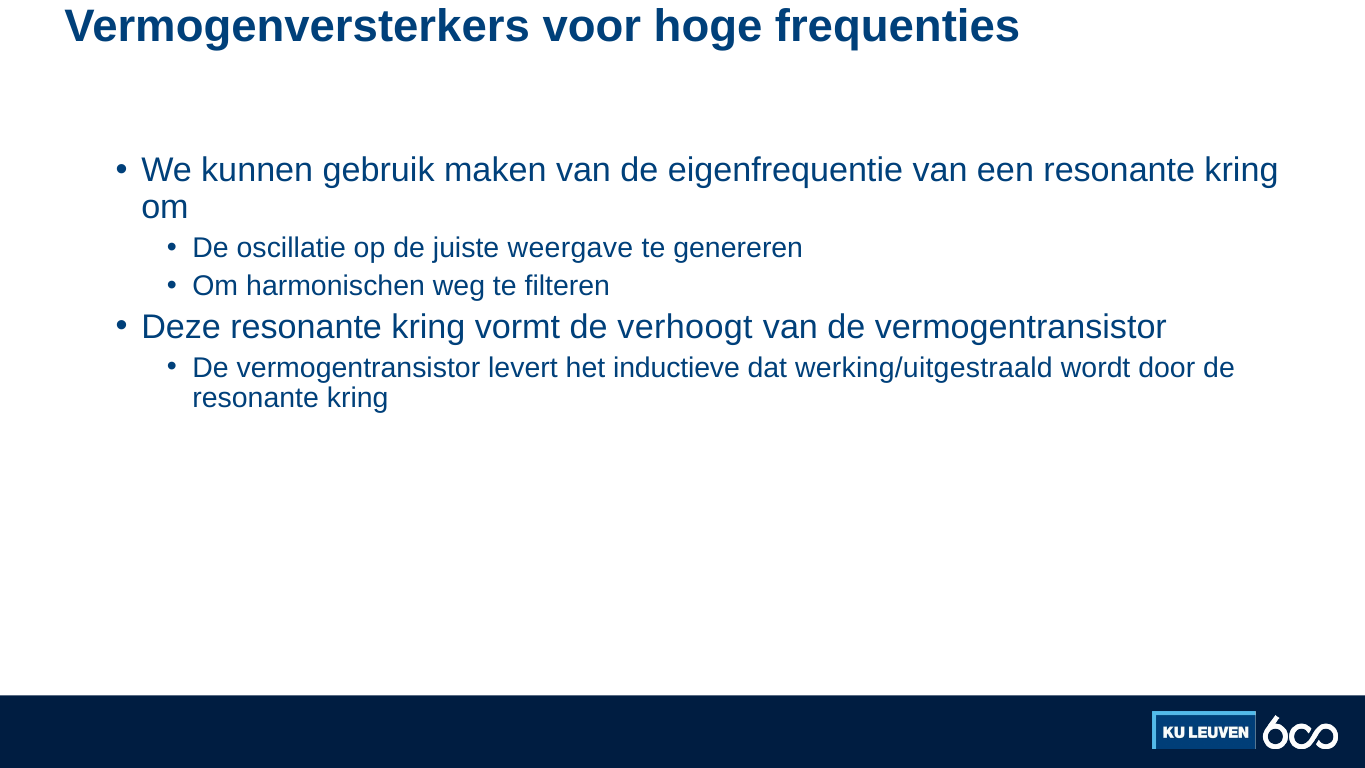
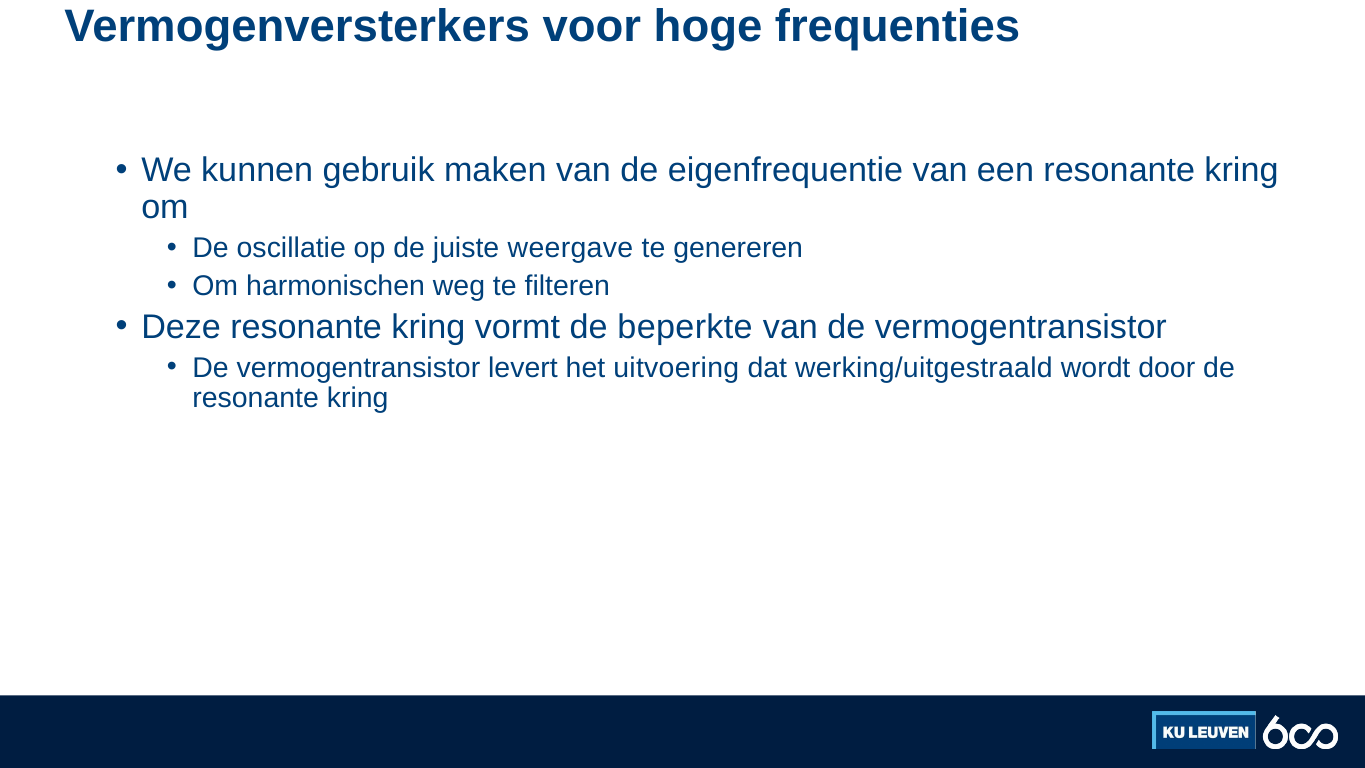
verhoogt: verhoogt -> beperkte (685, 327)
inductieve: inductieve -> uitvoering (676, 368)
